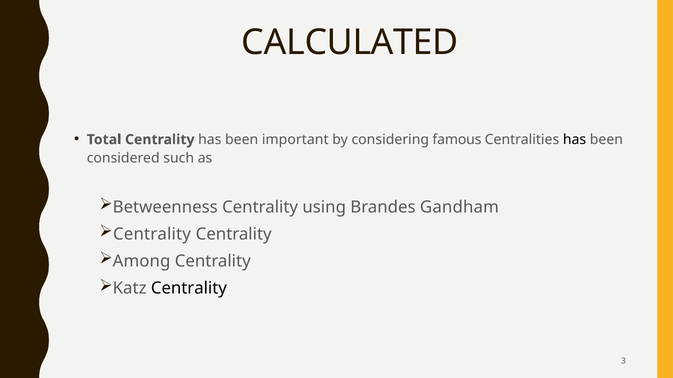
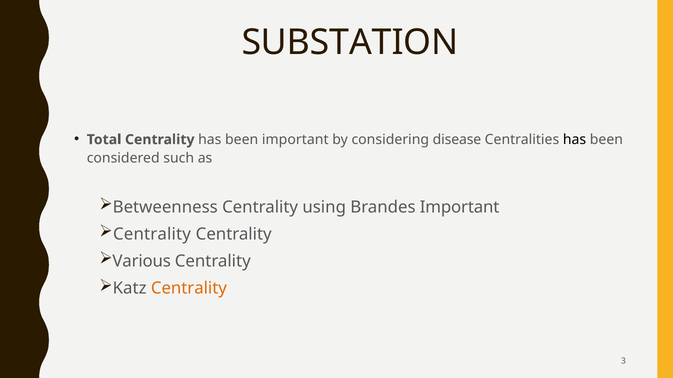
CALCULATED: CALCULATED -> SUBSTATION (350, 43)
famous: famous -> disease (457, 140)
Brandes Gandham: Gandham -> Important (460, 207)
Among: Among -> Various (142, 262)
Centrality colour: black -> orange (189, 289)
